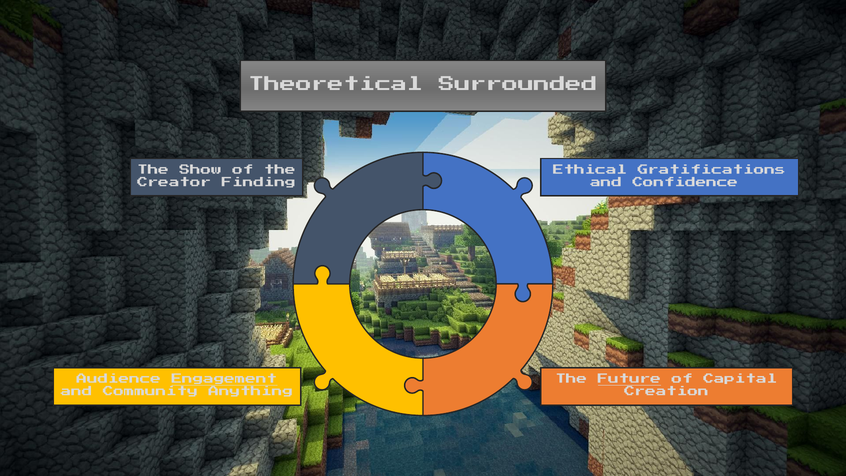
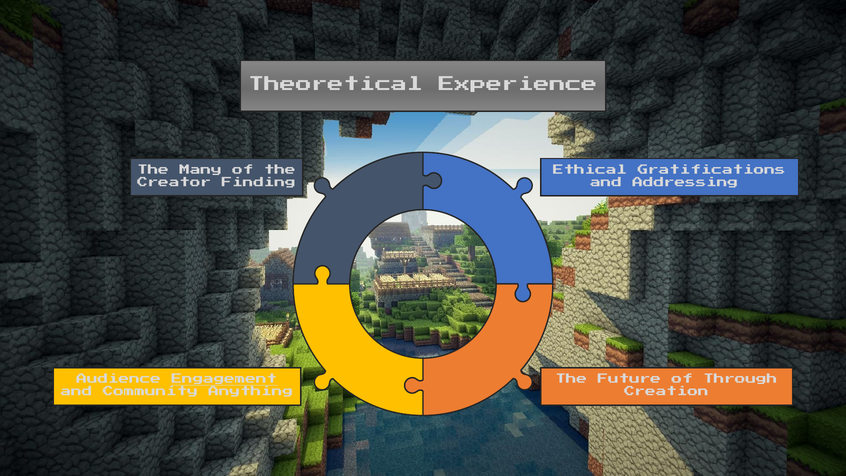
Surrounded: Surrounded -> Experience (518, 87)
Show: Show -> Many (201, 171)
Confidence: Confidence -> Addressing (685, 184)
Future underline: present -> none (629, 381)
Capital: Capital -> Through (740, 381)
